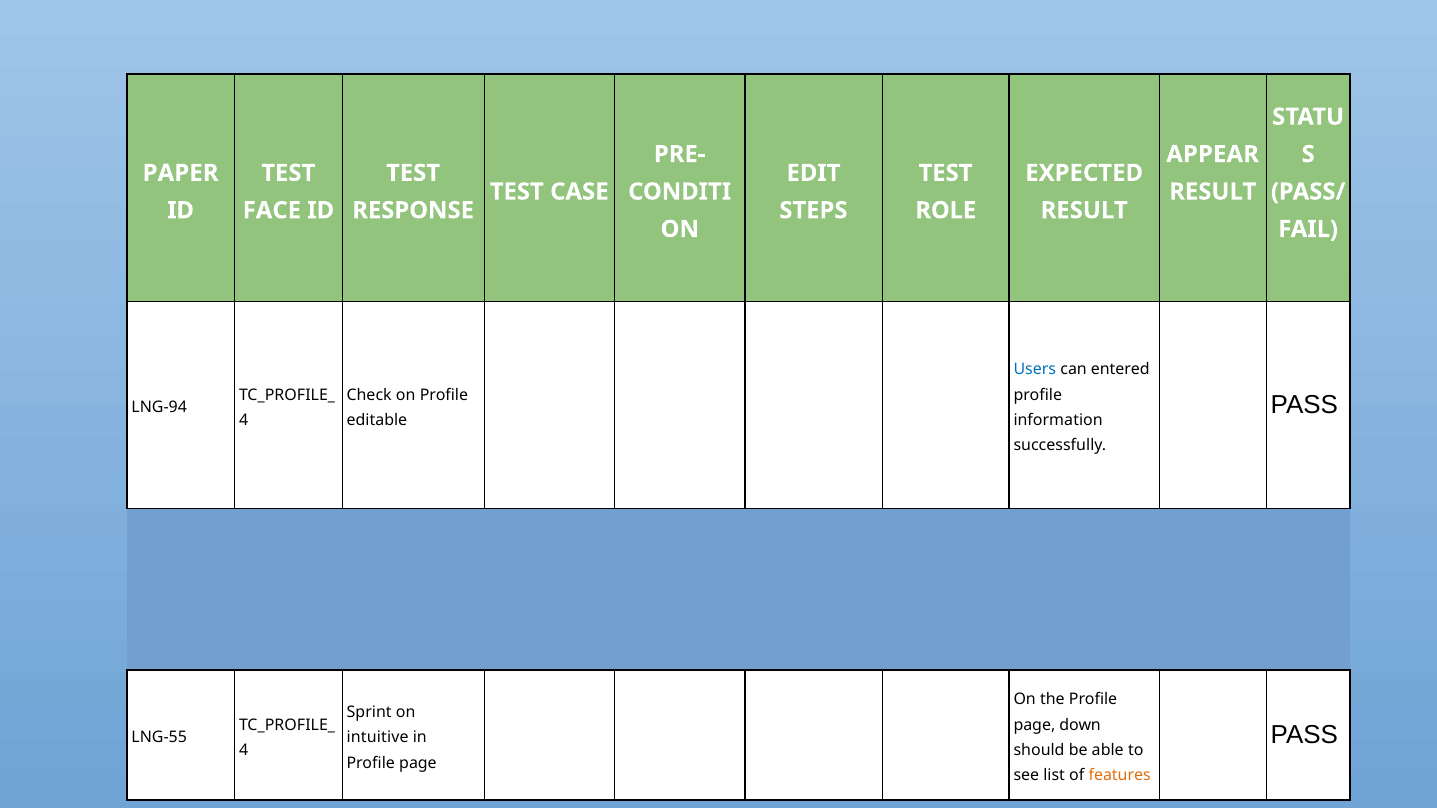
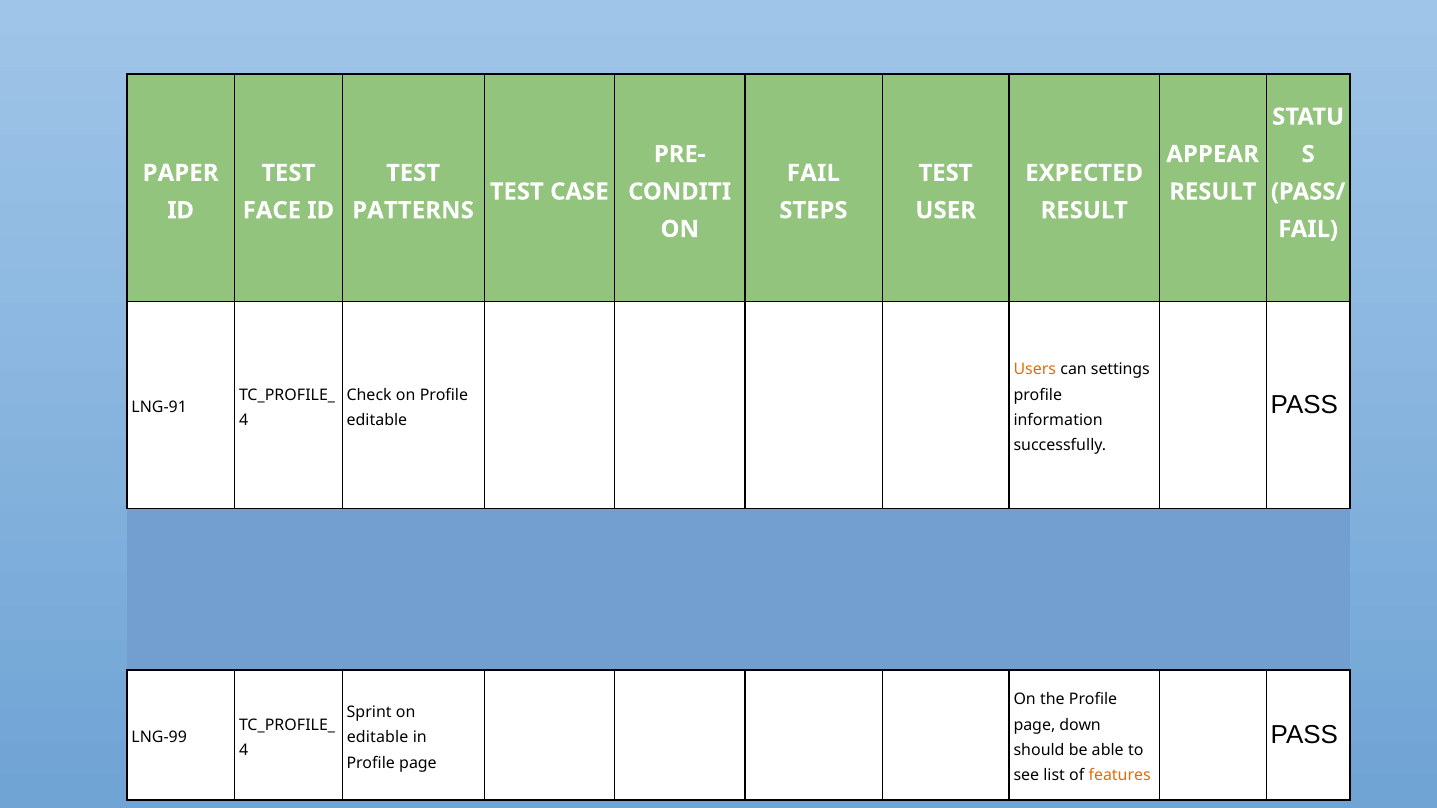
EDIT: EDIT -> FAIL (813, 173)
RESPONSE: RESPONSE -> PATTERNS (413, 210)
ROLE: ROLE -> USER (946, 210)
Users colour: blue -> orange (1035, 370)
entered: entered -> settings (1120, 370)
LNG-94: LNG-94 -> LNG-91 (159, 408)
LNG-55: LNG-55 -> LNG-99 (159, 738)
intuitive: intuitive -> editable (378, 738)
